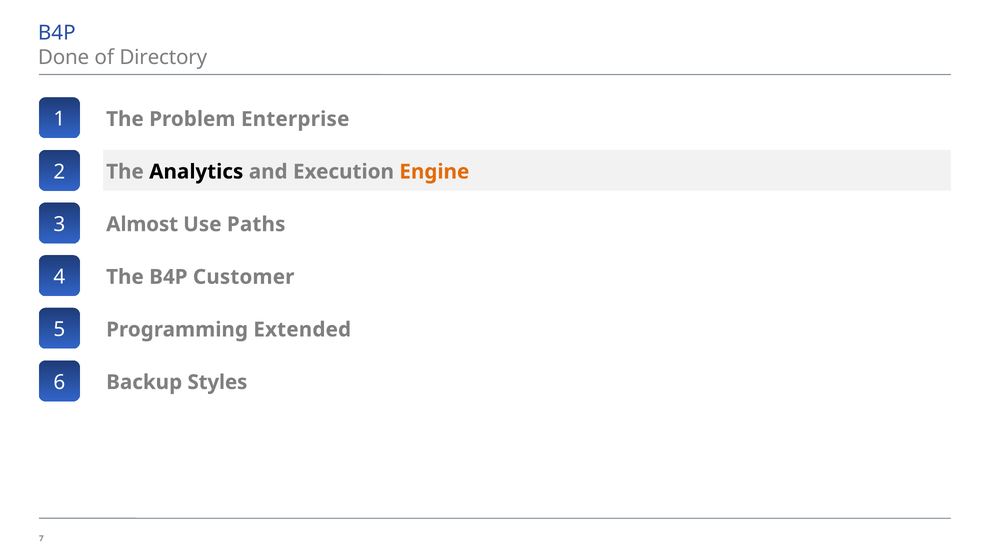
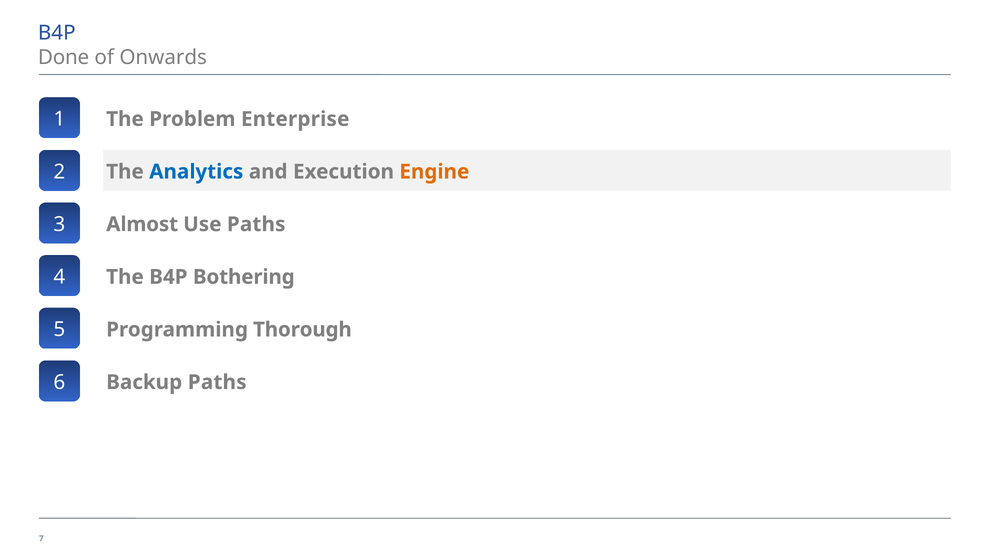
Directory: Directory -> Onwards (163, 58)
Analytics colour: black -> blue (196, 172)
Customer: Customer -> Bothering (244, 277)
Extended: Extended -> Thorough (302, 330)
Backup Styles: Styles -> Paths (217, 382)
